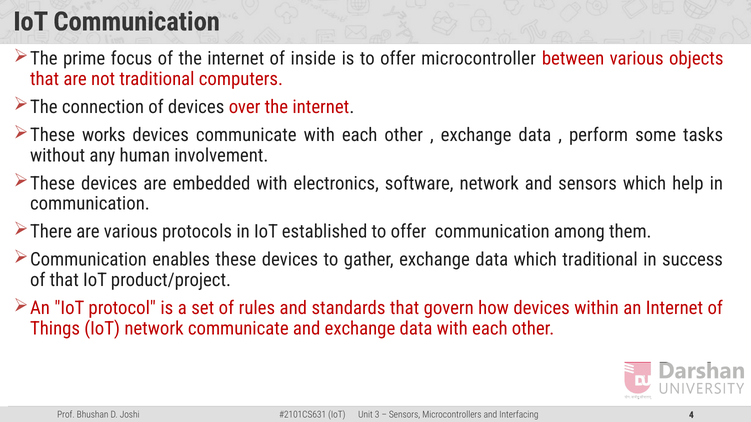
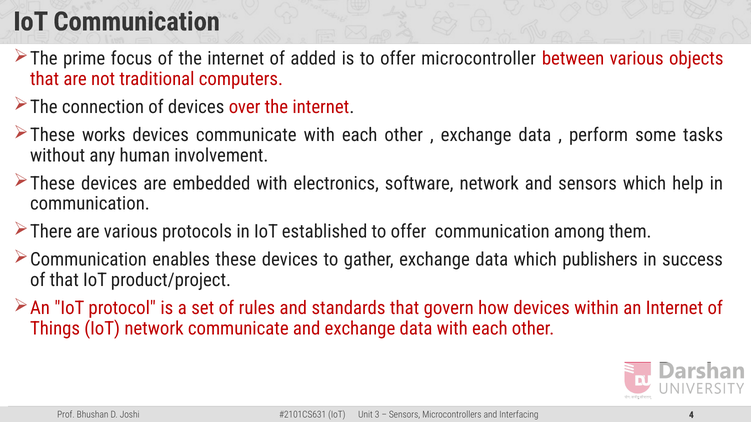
inside: inside -> added (313, 59)
which traditional: traditional -> publishers (600, 260)
